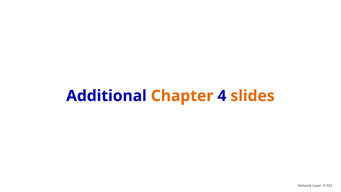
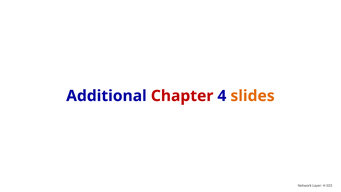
Chapter colour: orange -> red (182, 96)
